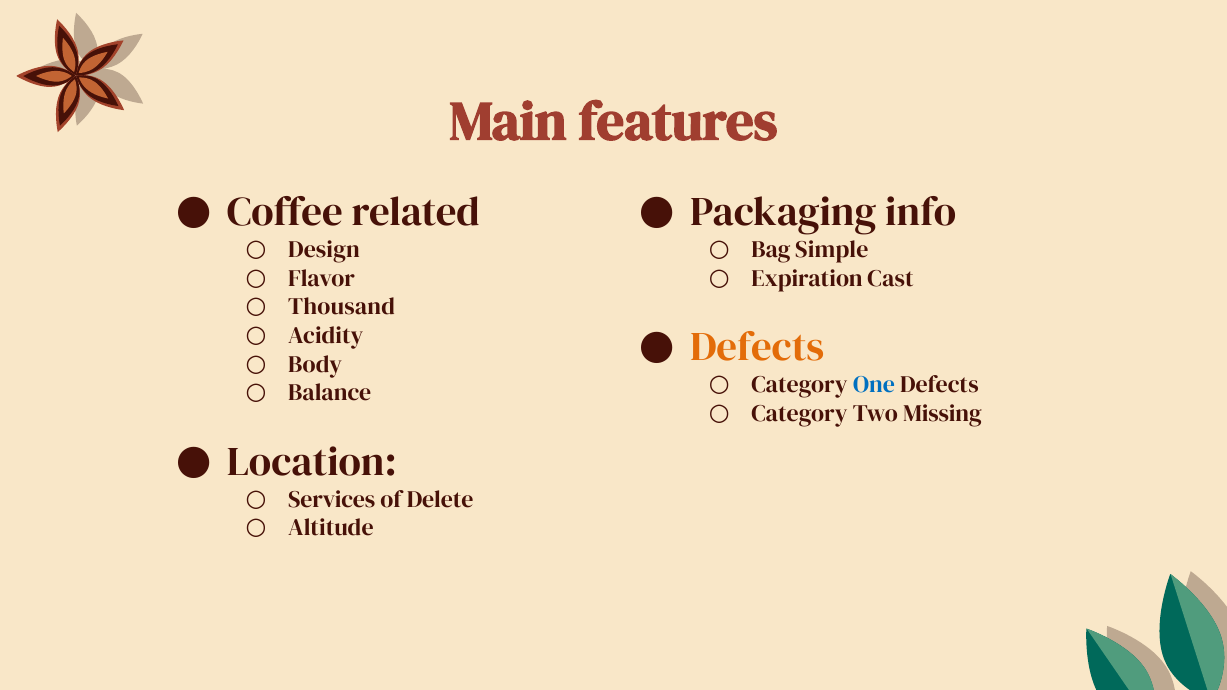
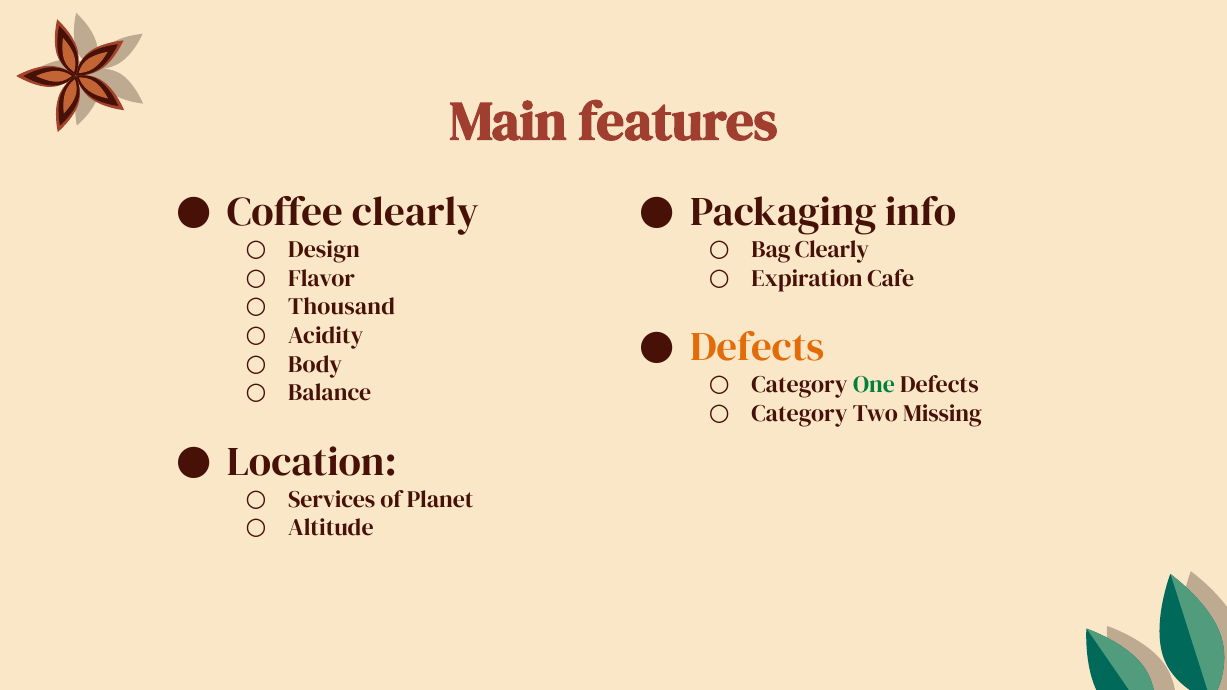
Coffee related: related -> clearly (415, 212)
Bag Simple: Simple -> Clearly (832, 250)
Cast: Cast -> Cafe (891, 279)
One colour: blue -> green (874, 385)
Delete: Delete -> Planet (440, 499)
